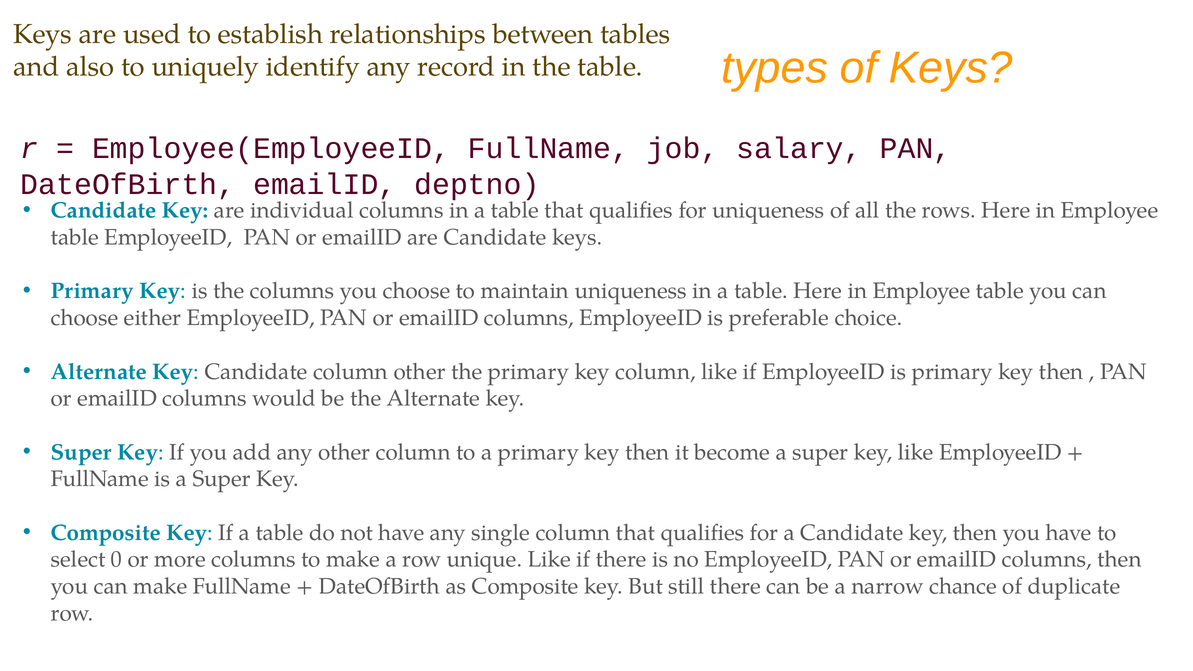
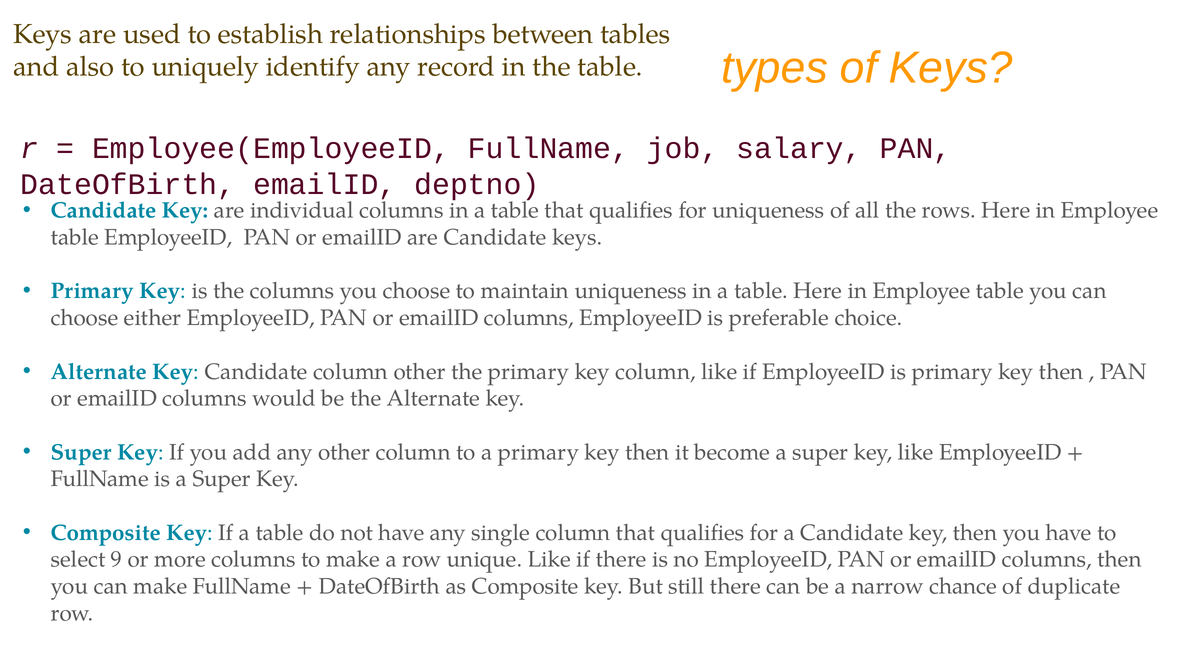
0: 0 -> 9 (116, 560)
